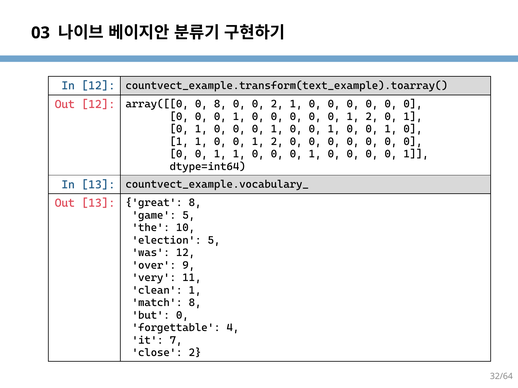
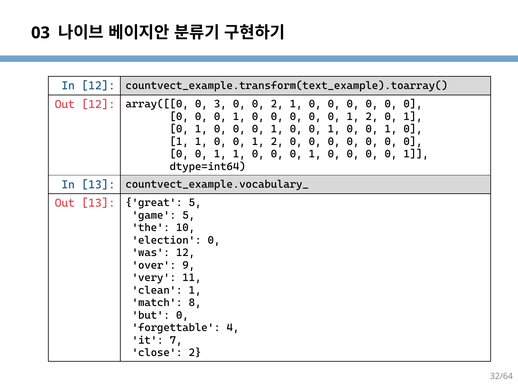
0 8: 8 -> 3 (220, 104)
great 8: 8 -> 5 (195, 203)
election 5: 5 -> 0 (214, 240)
